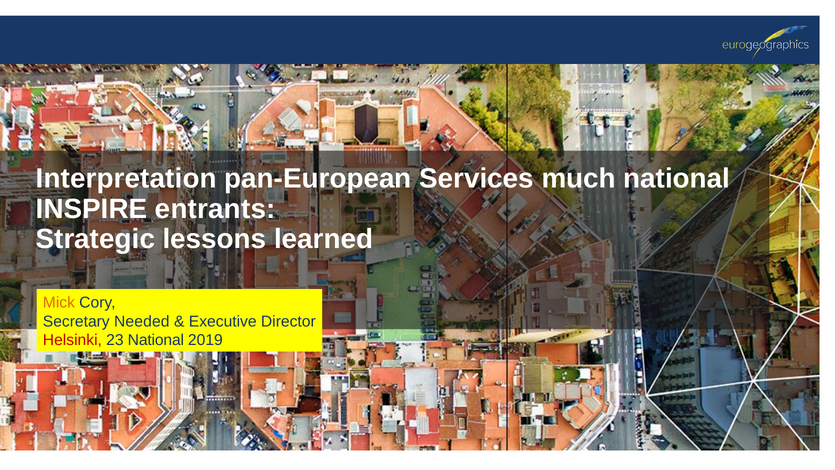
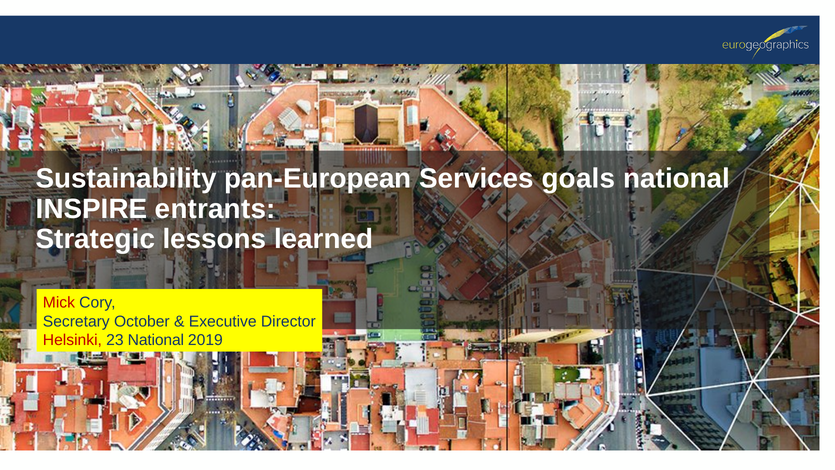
Interpretation: Interpretation -> Sustainability (126, 179)
much: much -> goals (578, 179)
Mick colour: orange -> red (59, 302)
Needed: Needed -> October (142, 321)
